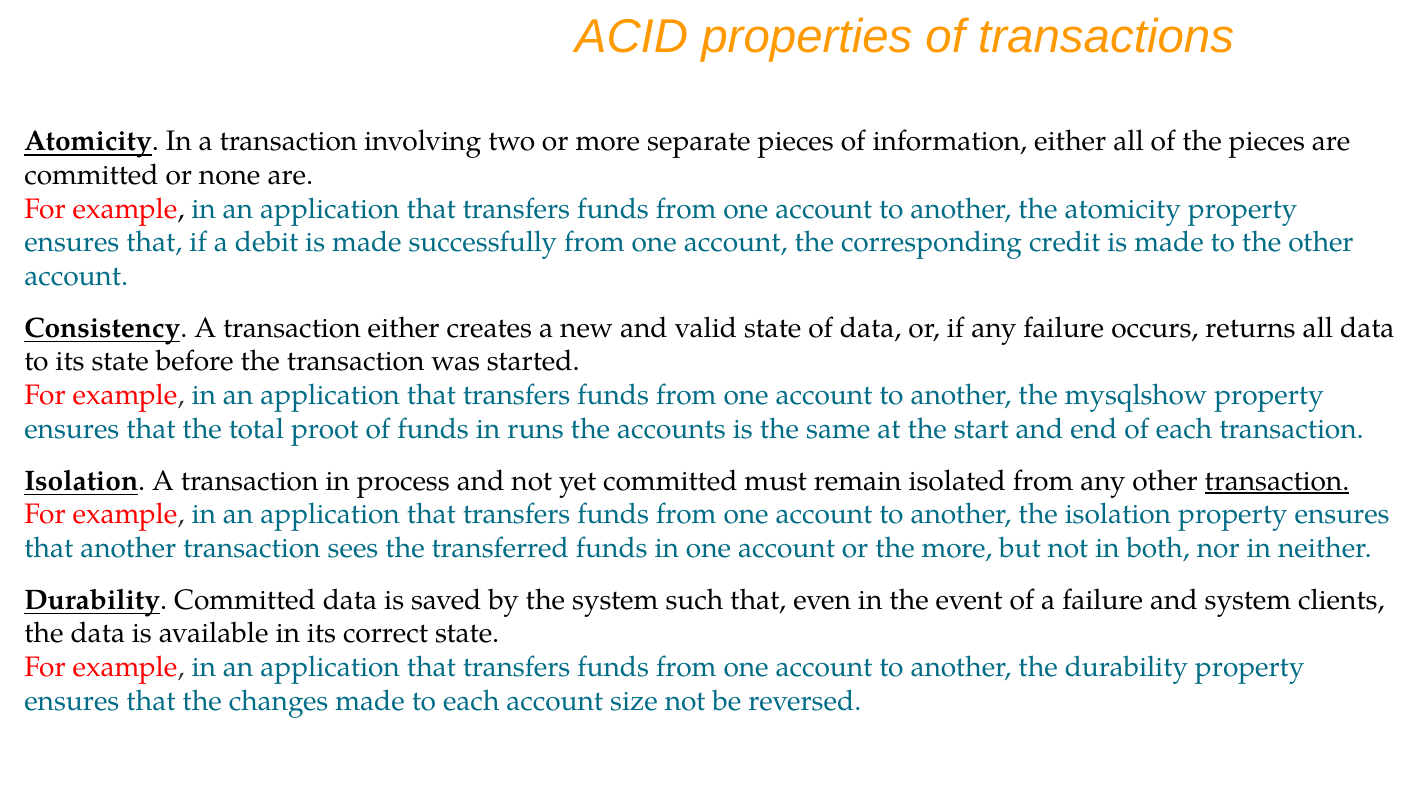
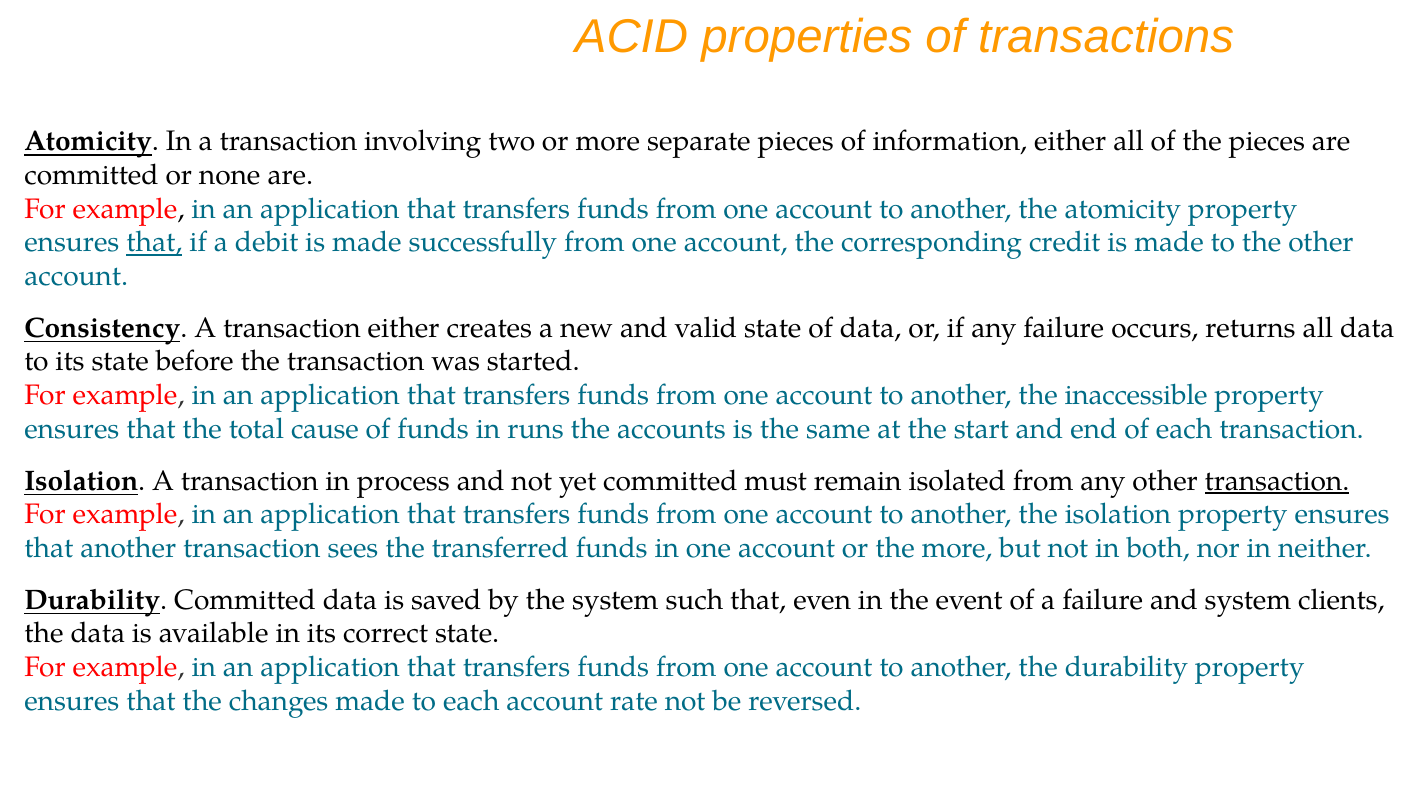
that underline: none -> present (154, 243)
mysqlshow: mysqlshow -> inaccessible (1136, 396)
proot: proot -> cause (325, 429)
size: size -> rate (634, 702)
